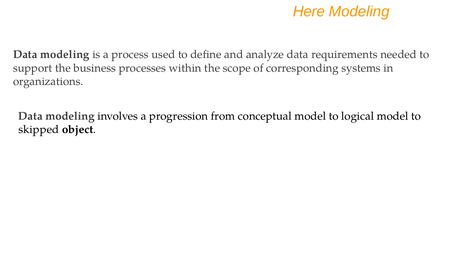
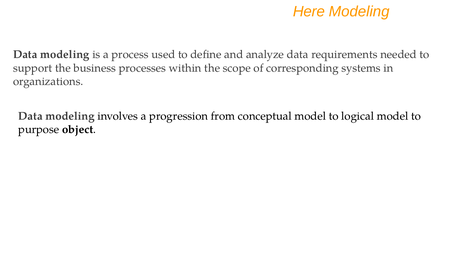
skipped: skipped -> purpose (39, 129)
